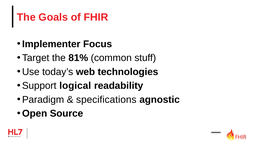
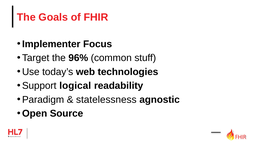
81%: 81% -> 96% (78, 58)
specifications: specifications -> statelessness (106, 100)
